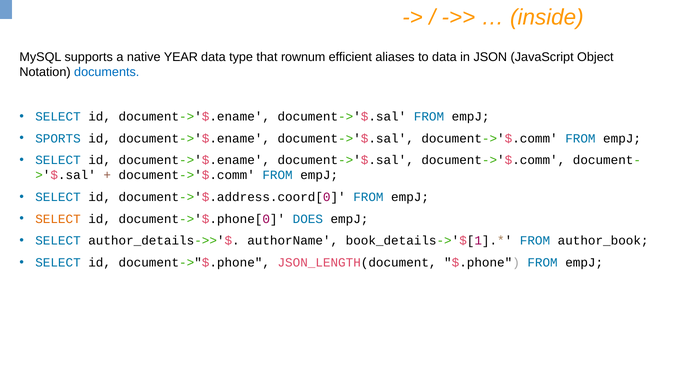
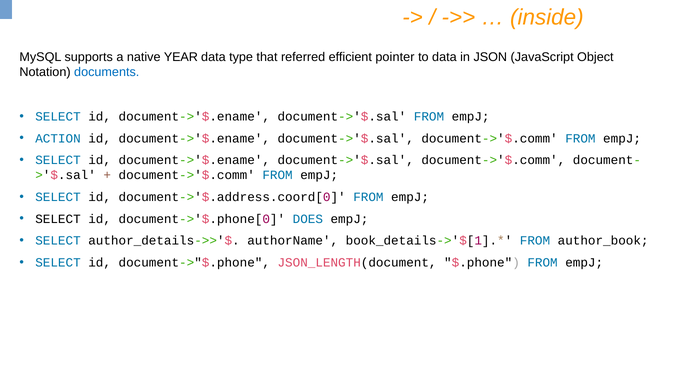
rownum: rownum -> referred (303, 57)
aliases: aliases -> pointer (395, 57)
SPORTS: SPORTS -> ACTION (58, 139)
SELECT colour: orange -> black (58, 219)
